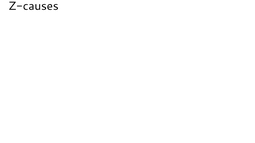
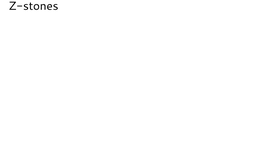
Z-causes: Z-causes -> Z-stones (34, 6)
